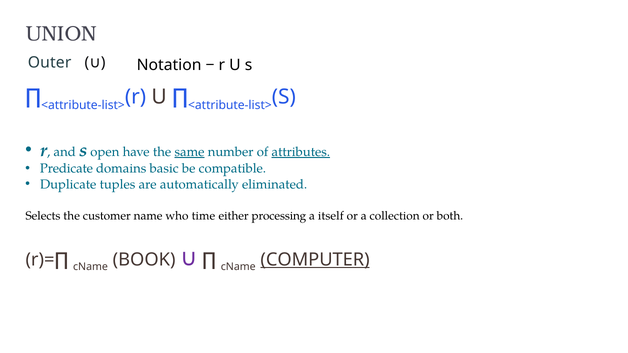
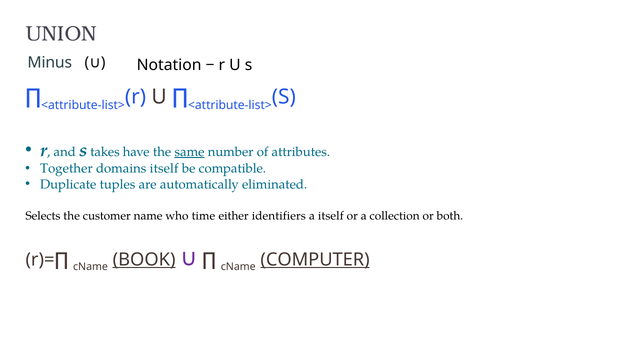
Outer: Outer -> Minus (50, 63)
open: open -> takes (105, 152)
attributes underline: present -> none (301, 152)
Predicate: Predicate -> Together (66, 169)
domains basic: basic -> itself (164, 169)
processing: processing -> identifiers (279, 216)
BOOK underline: none -> present (144, 260)
